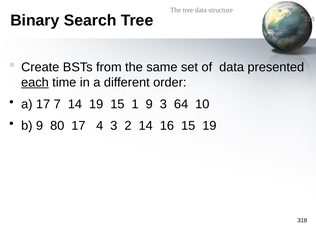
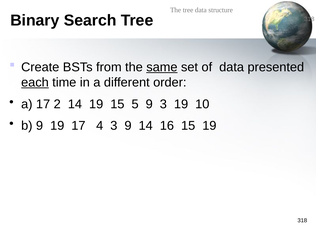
same underline: none -> present (162, 67)
7: 7 -> 2 (57, 104)
1: 1 -> 5 (135, 104)
3 64: 64 -> 19 (181, 104)
9 80: 80 -> 19 (57, 126)
3 2: 2 -> 9 (128, 126)
